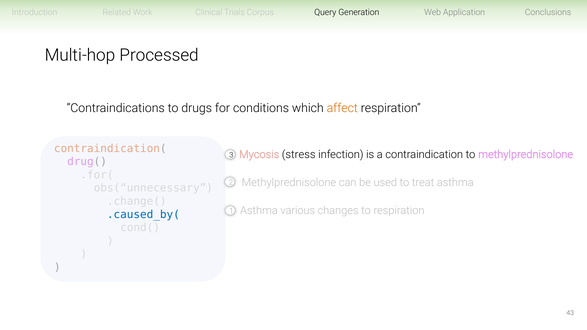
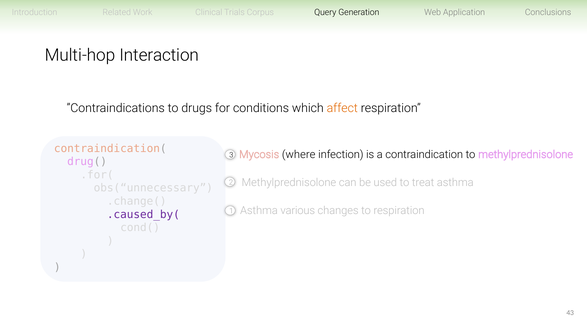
Processed: Processed -> Interaction (159, 55)
stress: stress -> where (299, 154)
.caused_by( colour: blue -> purple (143, 214)
